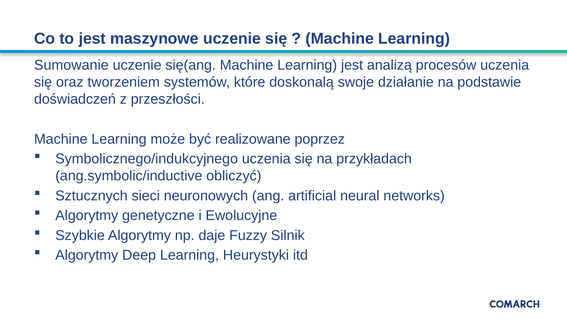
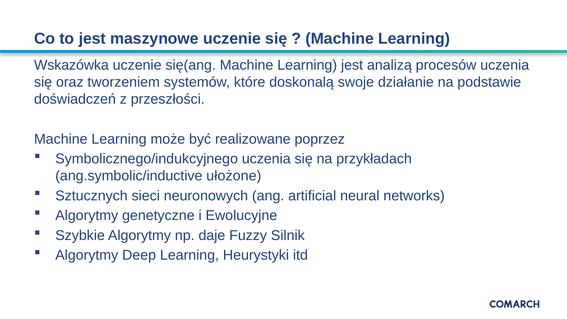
Sumowanie: Sumowanie -> Wskazówka (71, 65)
obliczyć: obliczyć -> ułożone (234, 176)
